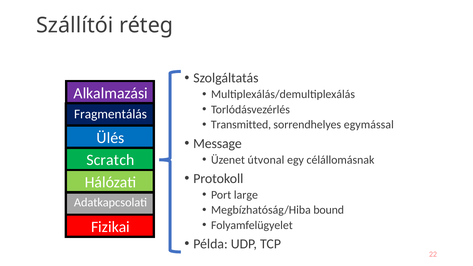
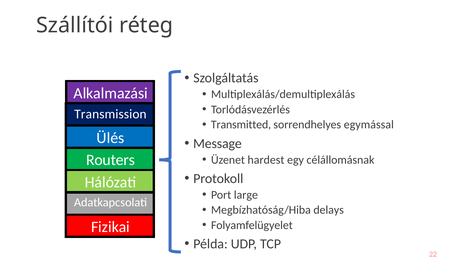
Fragmentálás: Fragmentálás -> Transmission (110, 114)
Scratch: Scratch -> Routers (111, 160)
útvonal: útvonal -> hardest (266, 160)
bound: bound -> delays (329, 210)
